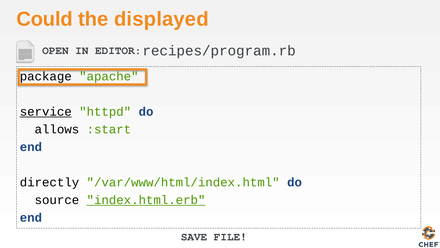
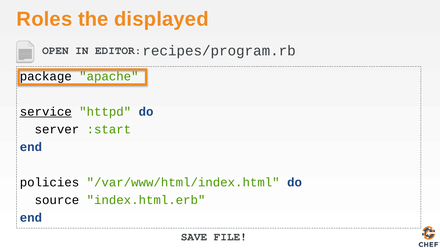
Could: Could -> Roles (44, 19)
allows: allows -> server (57, 129)
directly: directly -> policies (49, 182)
index.html.erb underline: present -> none (146, 200)
